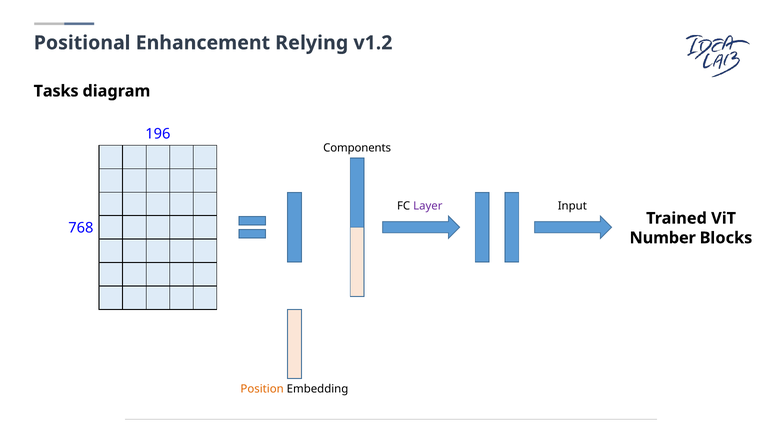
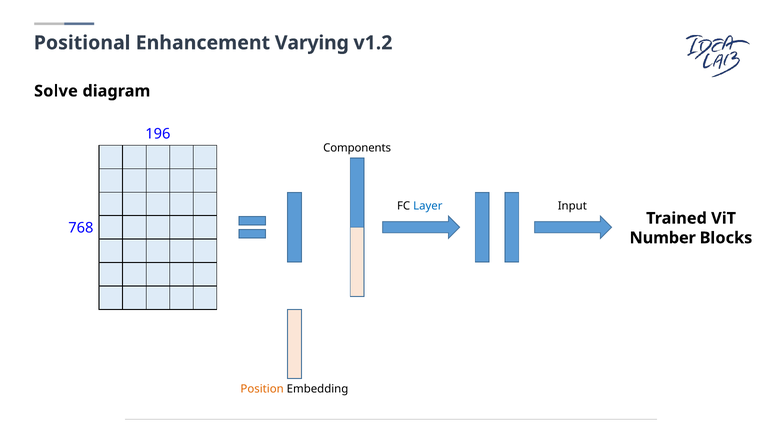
Relying: Relying -> Varying (312, 43)
Tasks: Tasks -> Solve (56, 91)
Layer colour: purple -> blue (428, 206)
